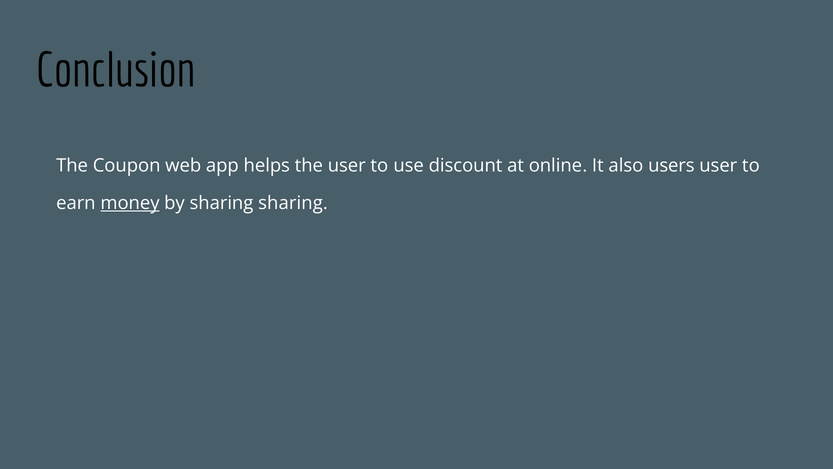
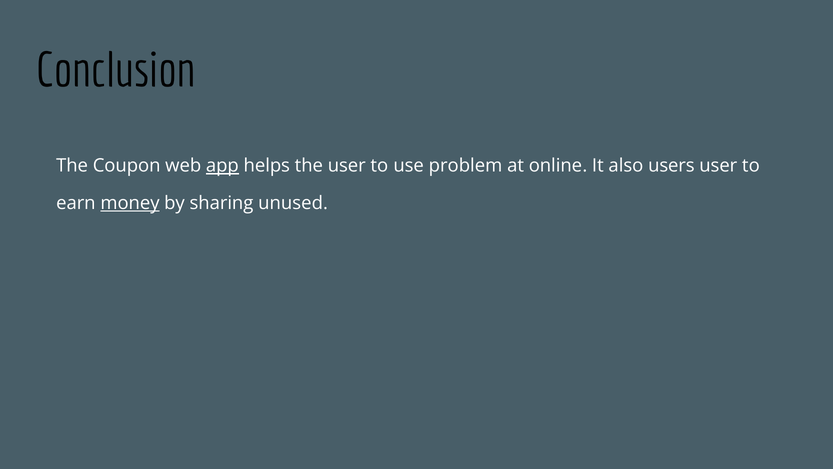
app underline: none -> present (222, 166)
discount: discount -> problem (466, 166)
sharing sharing: sharing -> unused (293, 203)
